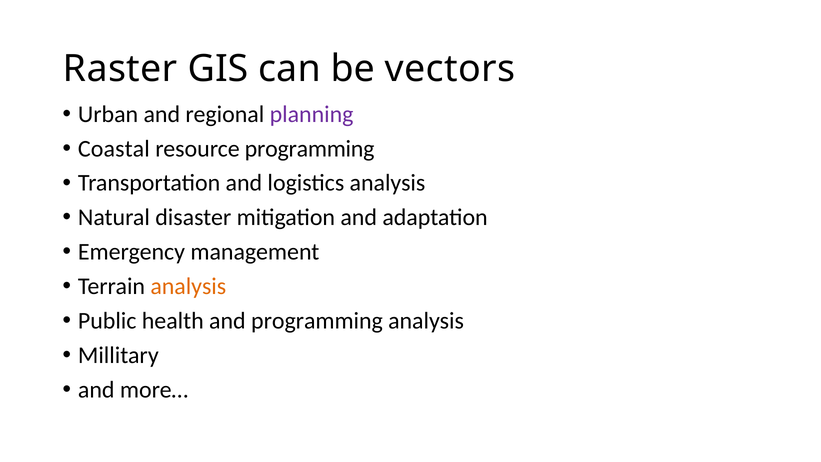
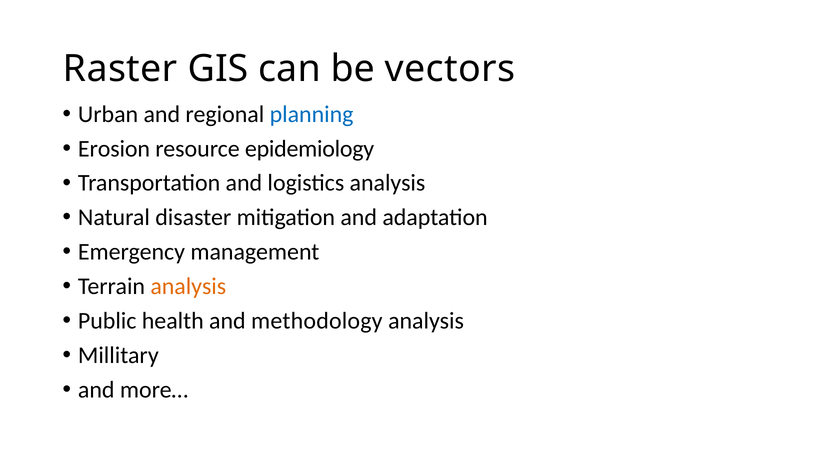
planning colour: purple -> blue (312, 114)
Coastal: Coastal -> Erosion (114, 149)
resource programming: programming -> epidemiology (310, 149)
and programming: programming -> methodology (317, 321)
